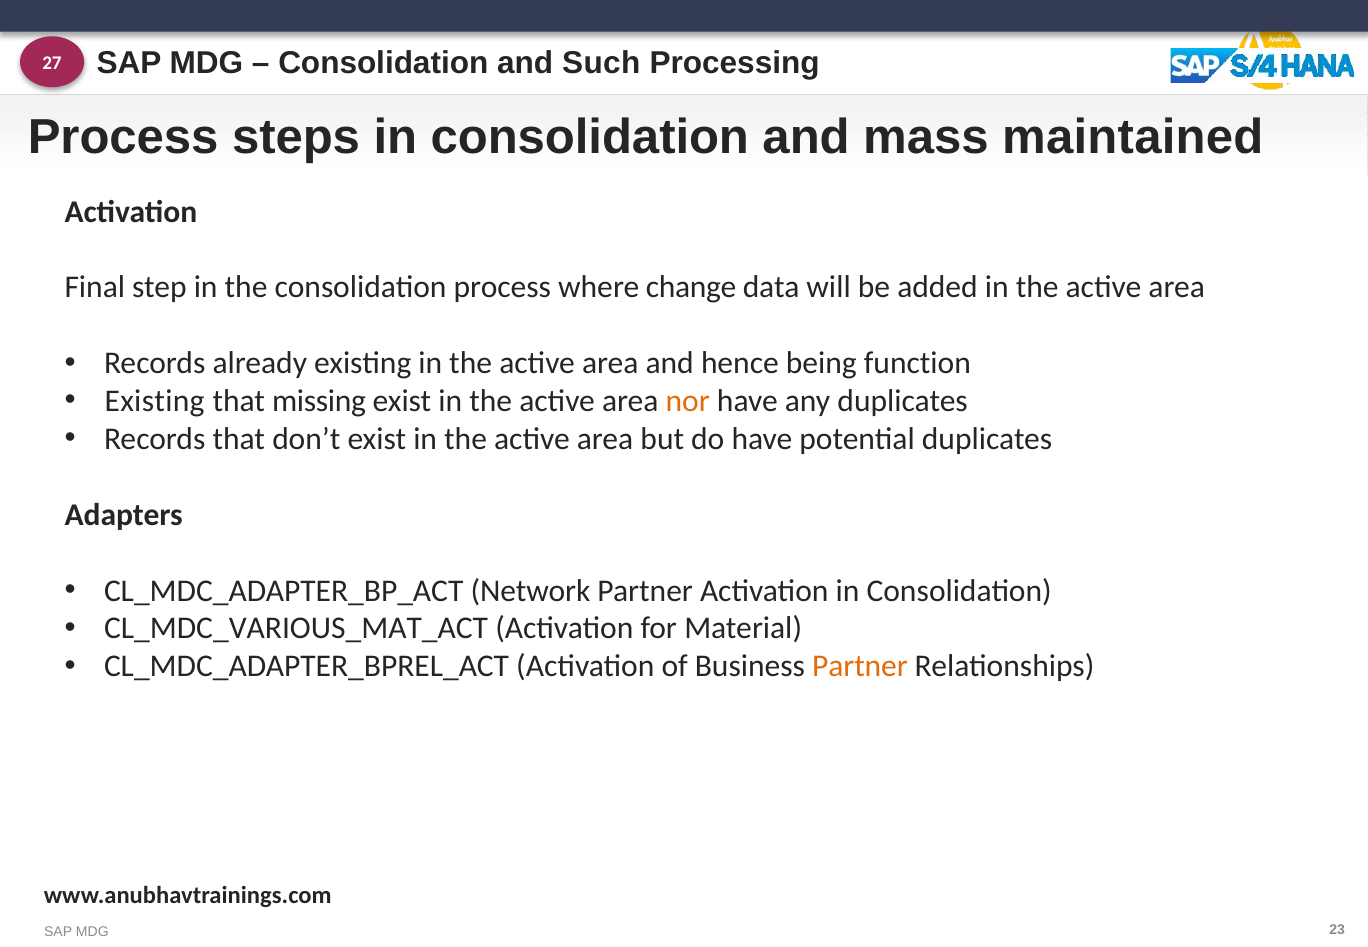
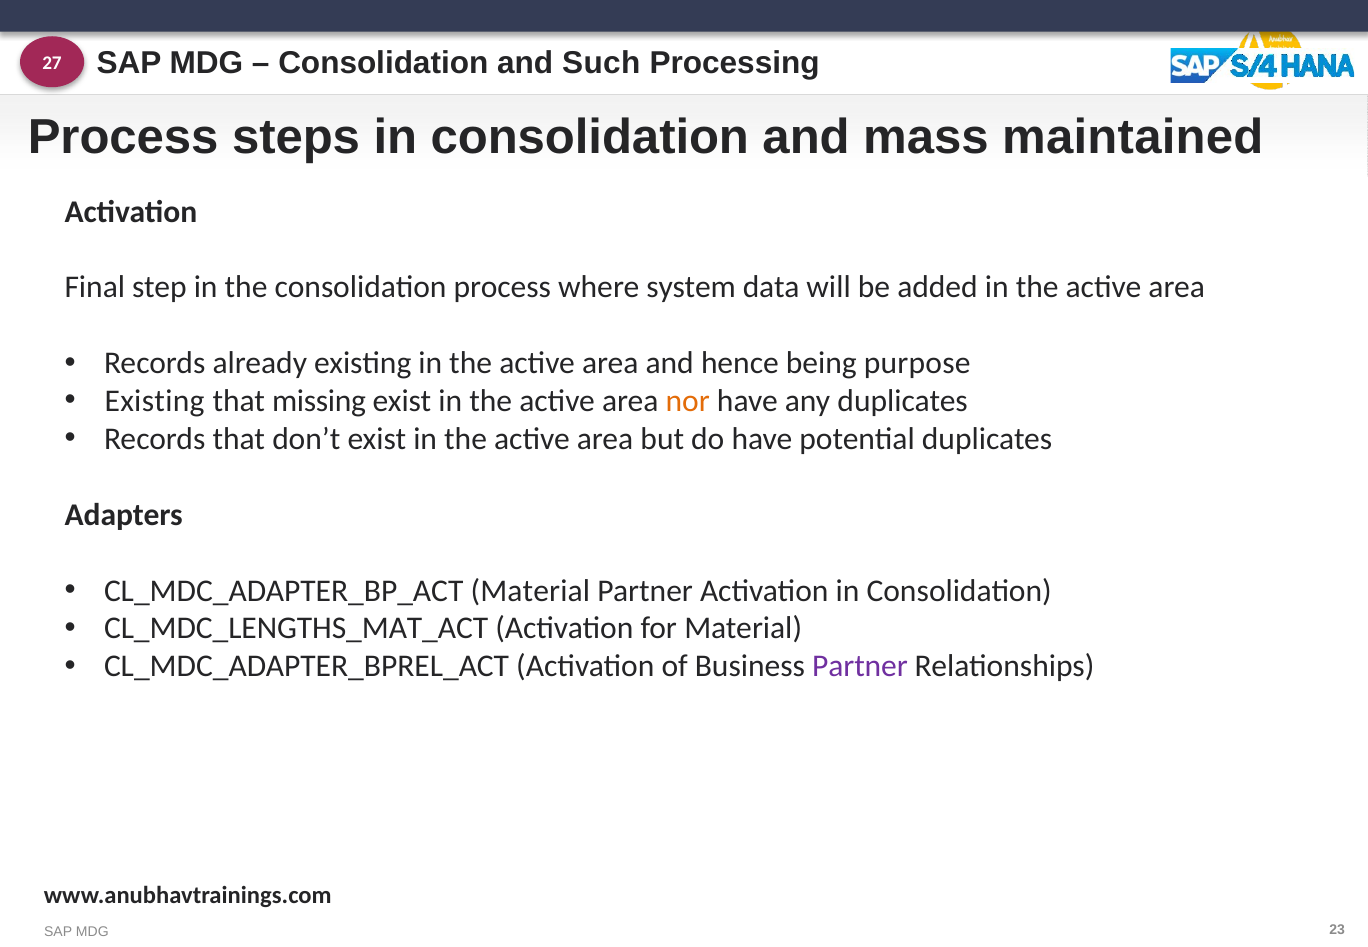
change: change -> system (691, 288)
function: function -> purpose (917, 363)
CL_MDC_ADAPTER_BP_ACT Network: Network -> Material (530, 591)
CL_MDC_VARIOUS_MAT_ACT: CL_MDC_VARIOUS_MAT_ACT -> CL_MDC_LENGTHS_MAT_ACT (296, 629)
Partner colour: orange -> purple (860, 666)
